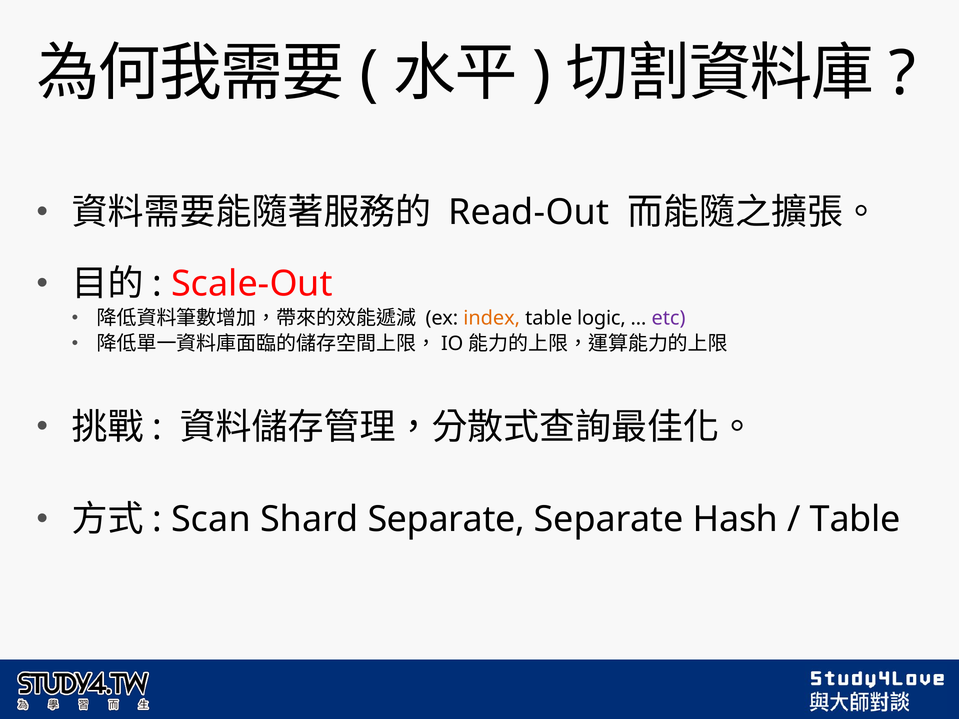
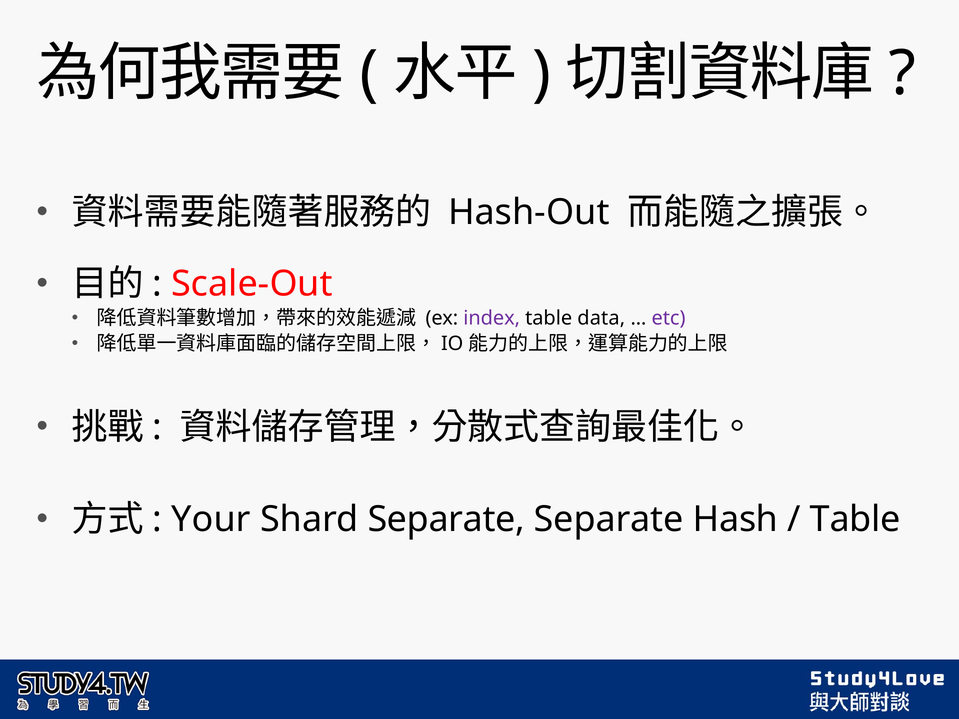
Read-Out: Read-Out -> Hash-Out (529, 212)
index colour: orange -> purple (492, 318)
logic: logic -> data (601, 318)
Scan: Scan -> Your (211, 519)
